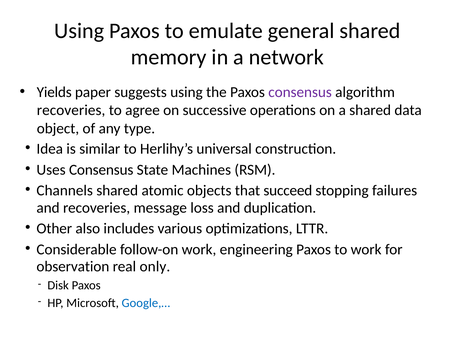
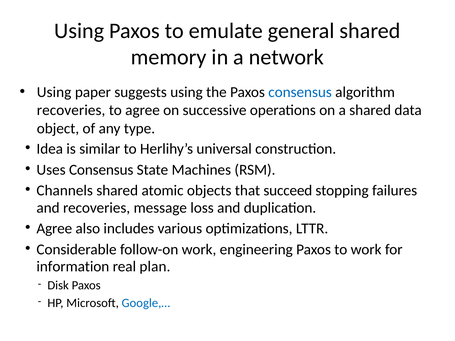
Yields: Yields -> Using (54, 92)
consensus colour: purple -> blue (300, 92)
Other: Other -> Agree (54, 229)
observation: observation -> information (73, 267)
only: only -> plan (155, 267)
